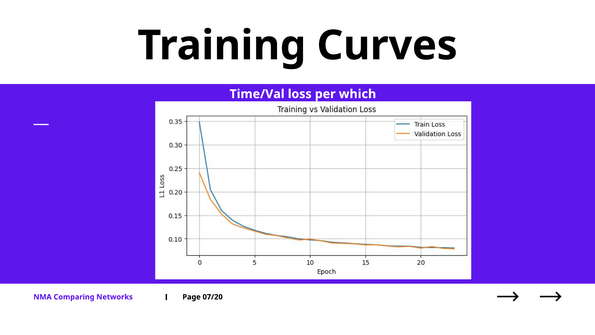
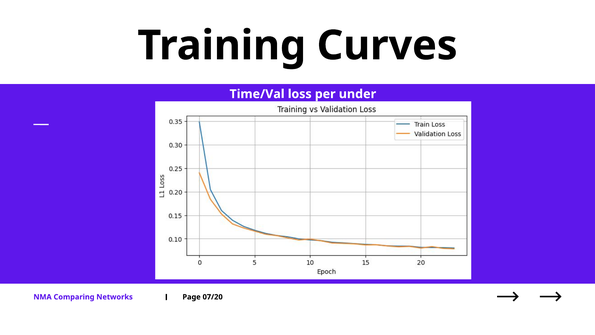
which: which -> under (357, 94)
